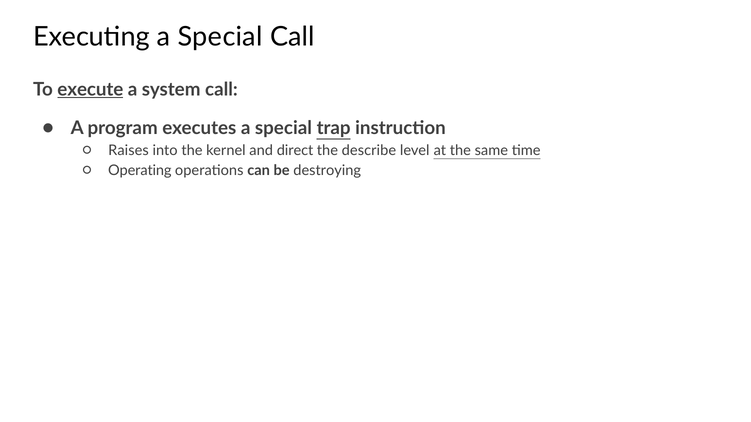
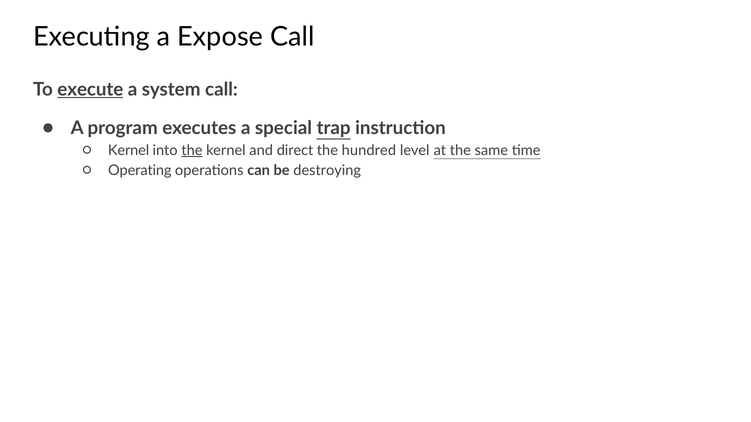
Executing a Special: Special -> Expose (220, 37)
Raises: Raises -> Kernel (129, 150)
the underline: none -> present (192, 150)
describe: describe -> hundred (369, 150)
